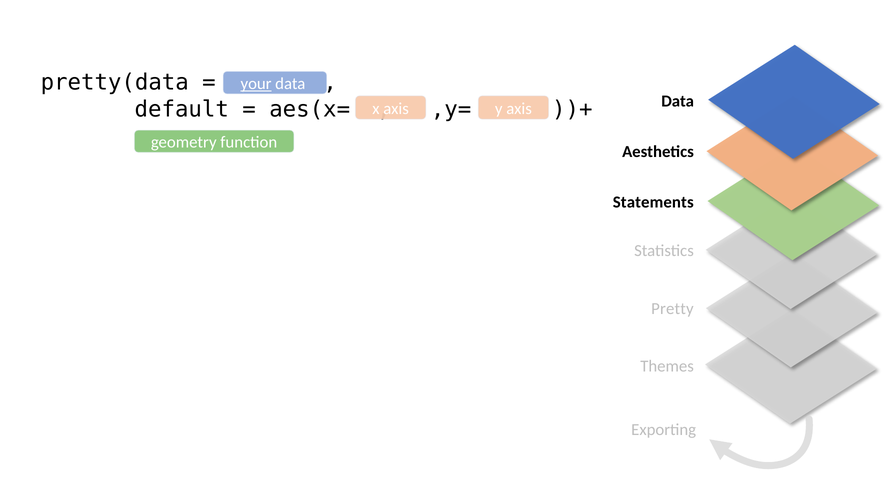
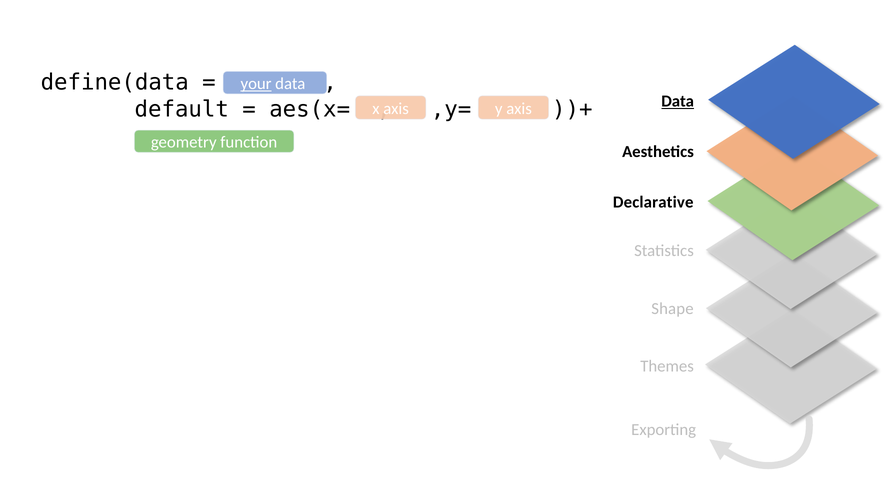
pretty(data: pretty(data -> define(data (115, 82)
Data underline: none -> present (678, 101)
Statements: Statements -> Declarative (653, 202)
Pretty: Pretty -> Shape (672, 309)
